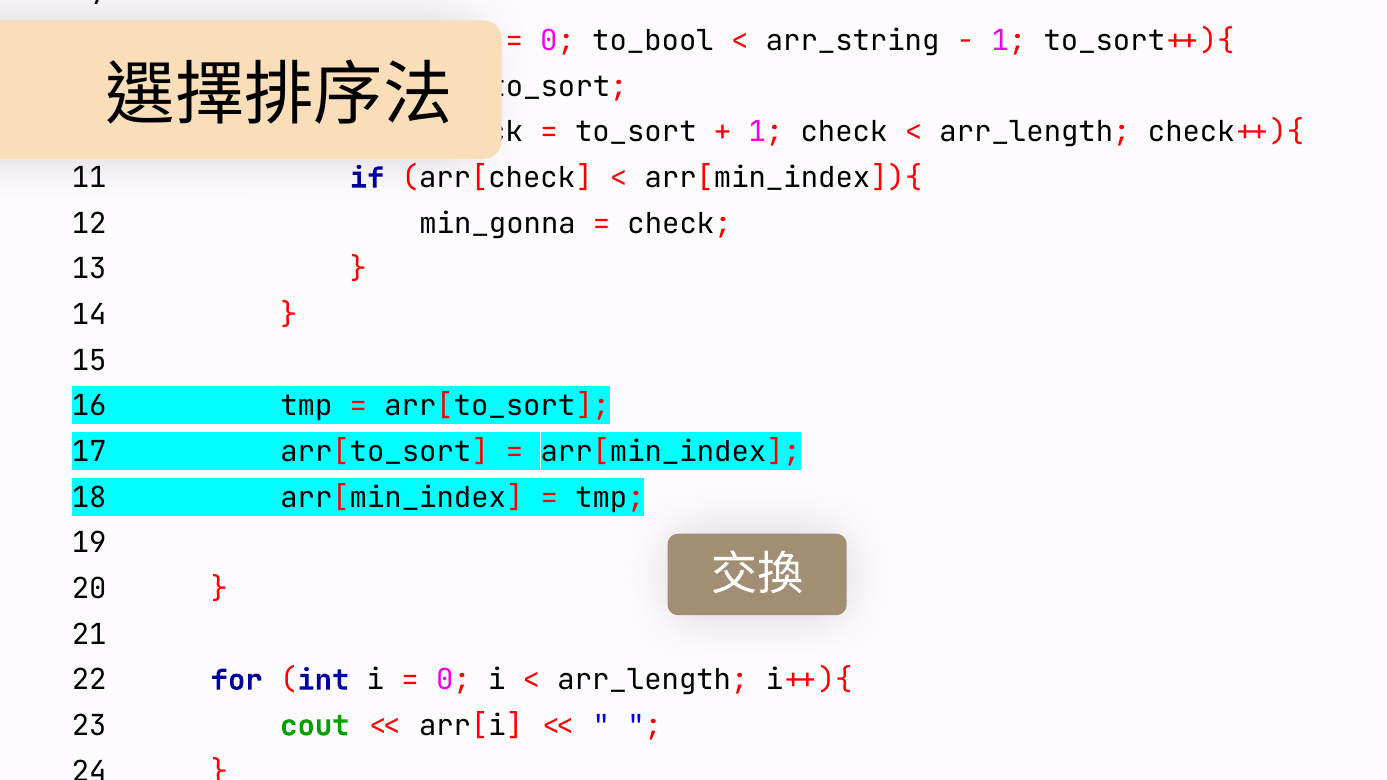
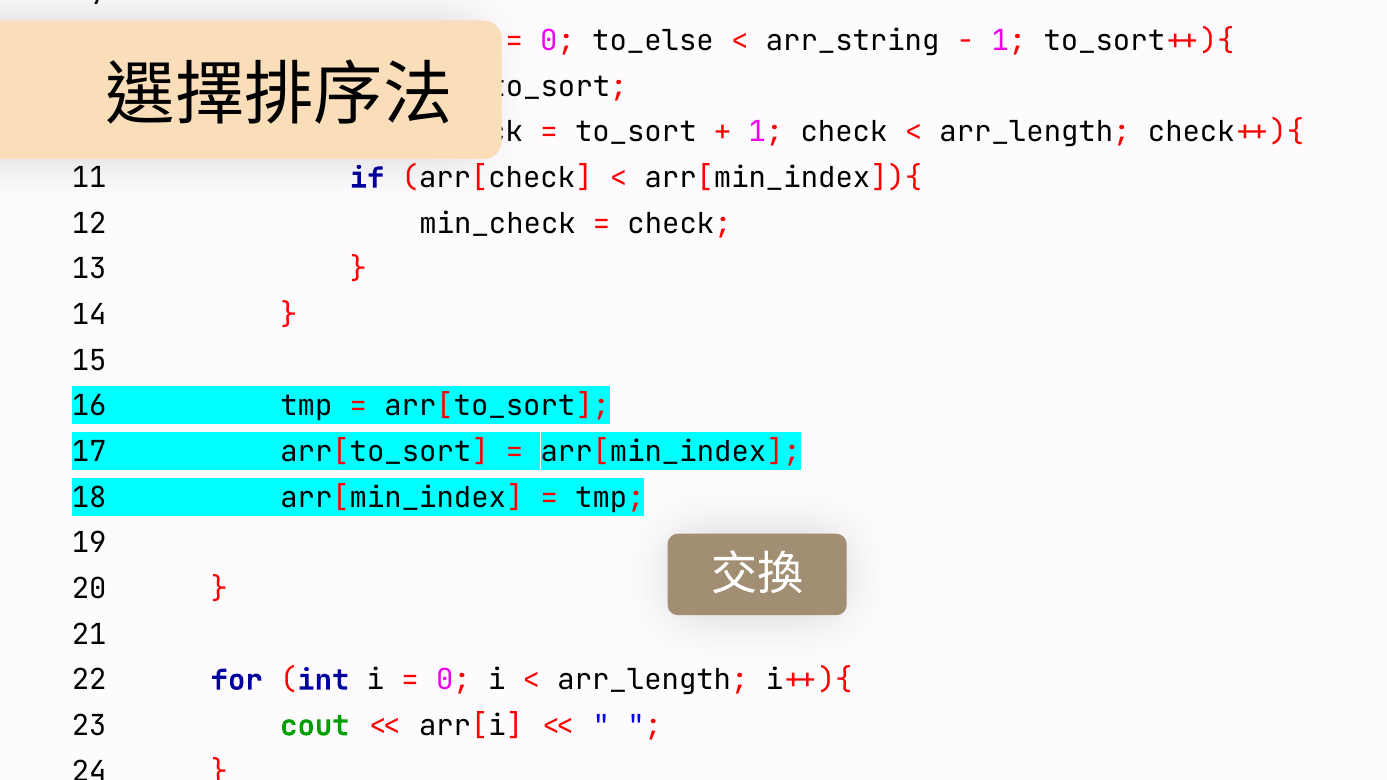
to_bool: to_bool -> to_else (653, 41)
min_gonna: min_gonna -> min_check (498, 224)
